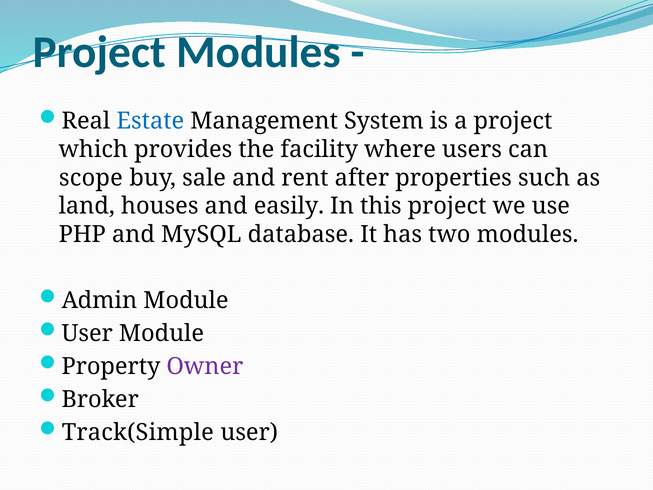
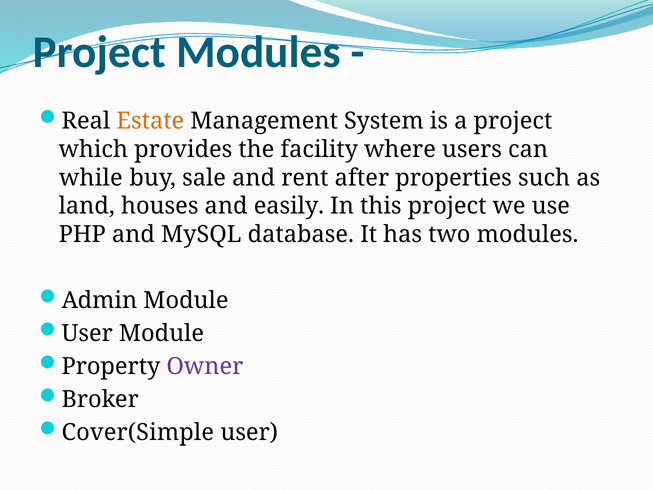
Estate colour: blue -> orange (150, 121)
scope: scope -> while (91, 178)
Track(Simple: Track(Simple -> Cover(Simple (138, 432)
